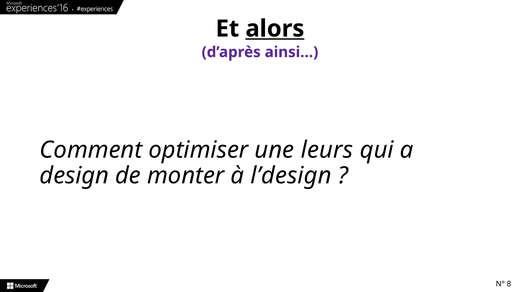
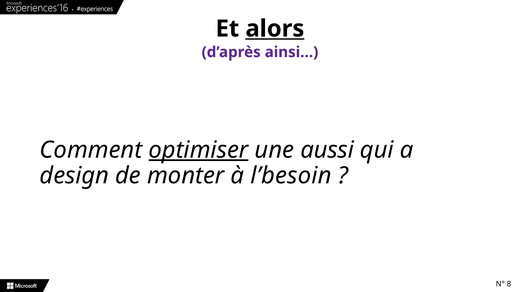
optimiser underline: none -> present (198, 150)
leurs: leurs -> aussi (327, 150)
l’design: l’design -> l’besoin (291, 176)
